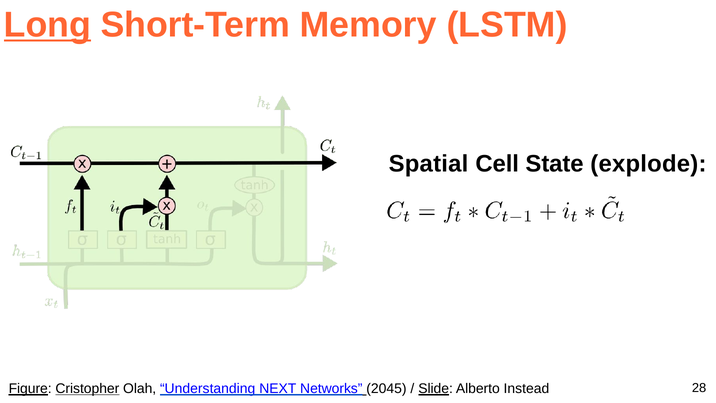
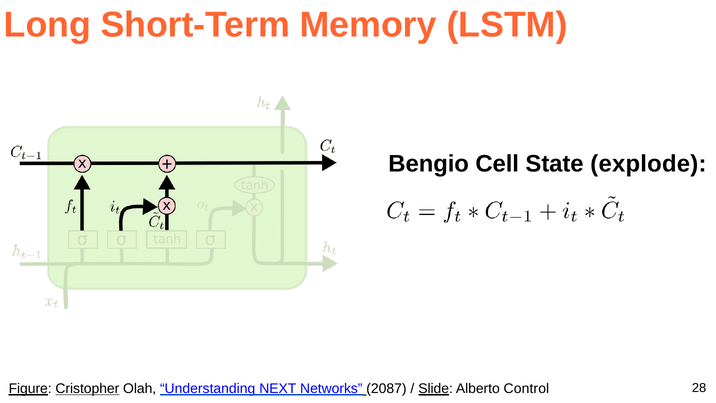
Long underline: present -> none (47, 25)
Spatial: Spatial -> Bengio (429, 164)
2045: 2045 -> 2087 (386, 388)
Instead: Instead -> Control (526, 388)
